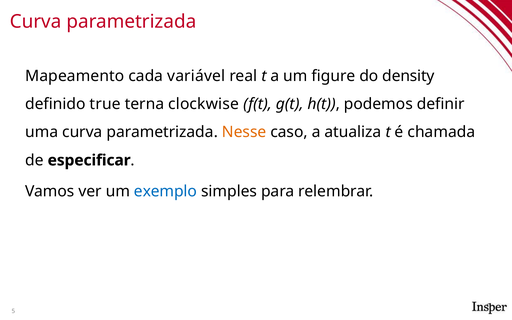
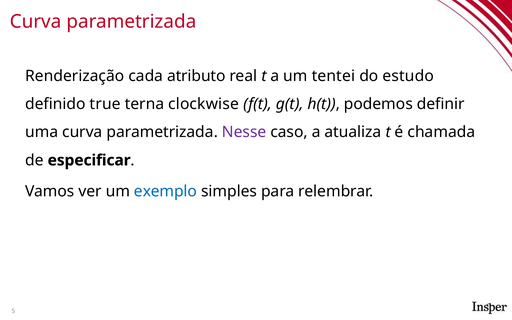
Mapeamento: Mapeamento -> Renderização (75, 76)
variável: variável -> atributo (196, 76)
figure: figure -> tentei (333, 76)
density: density -> estudo (408, 76)
Nesse colour: orange -> purple (244, 132)
